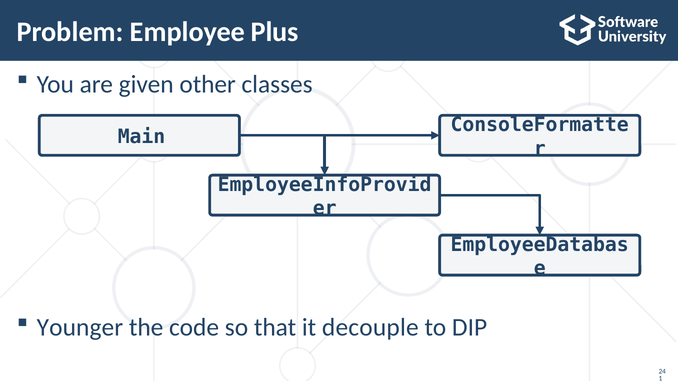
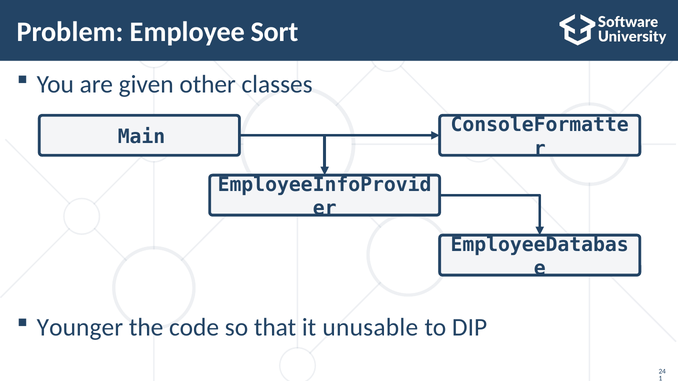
Plus: Plus -> Sort (275, 32)
decouple: decouple -> unusable (370, 328)
